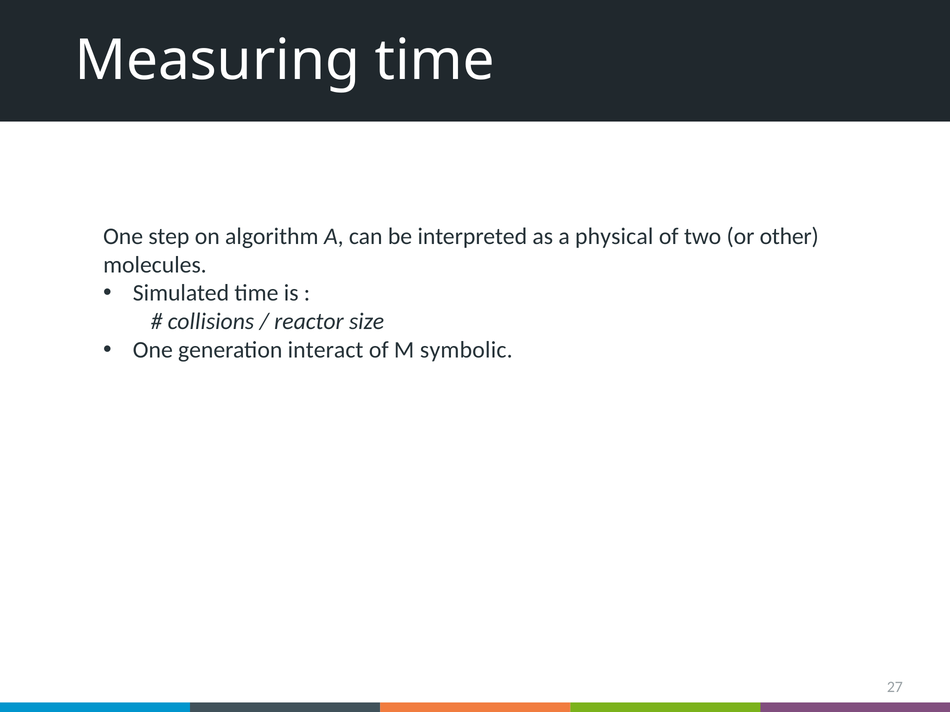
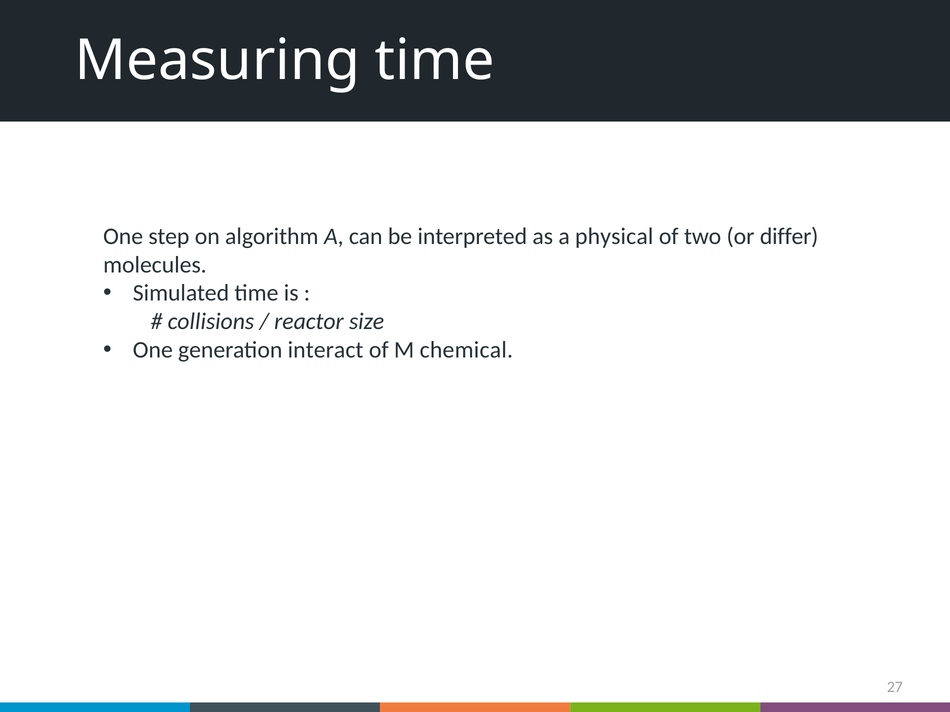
other: other -> differ (789, 236)
symbolic: symbolic -> chemical (466, 350)
